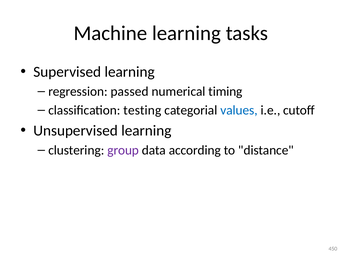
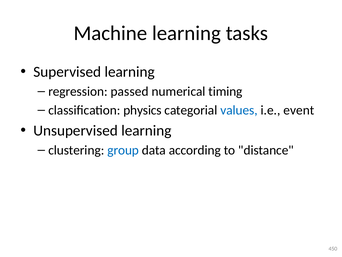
testing: testing -> physics (143, 110)
cutoff: cutoff -> event (299, 110)
group colour: purple -> blue (123, 150)
